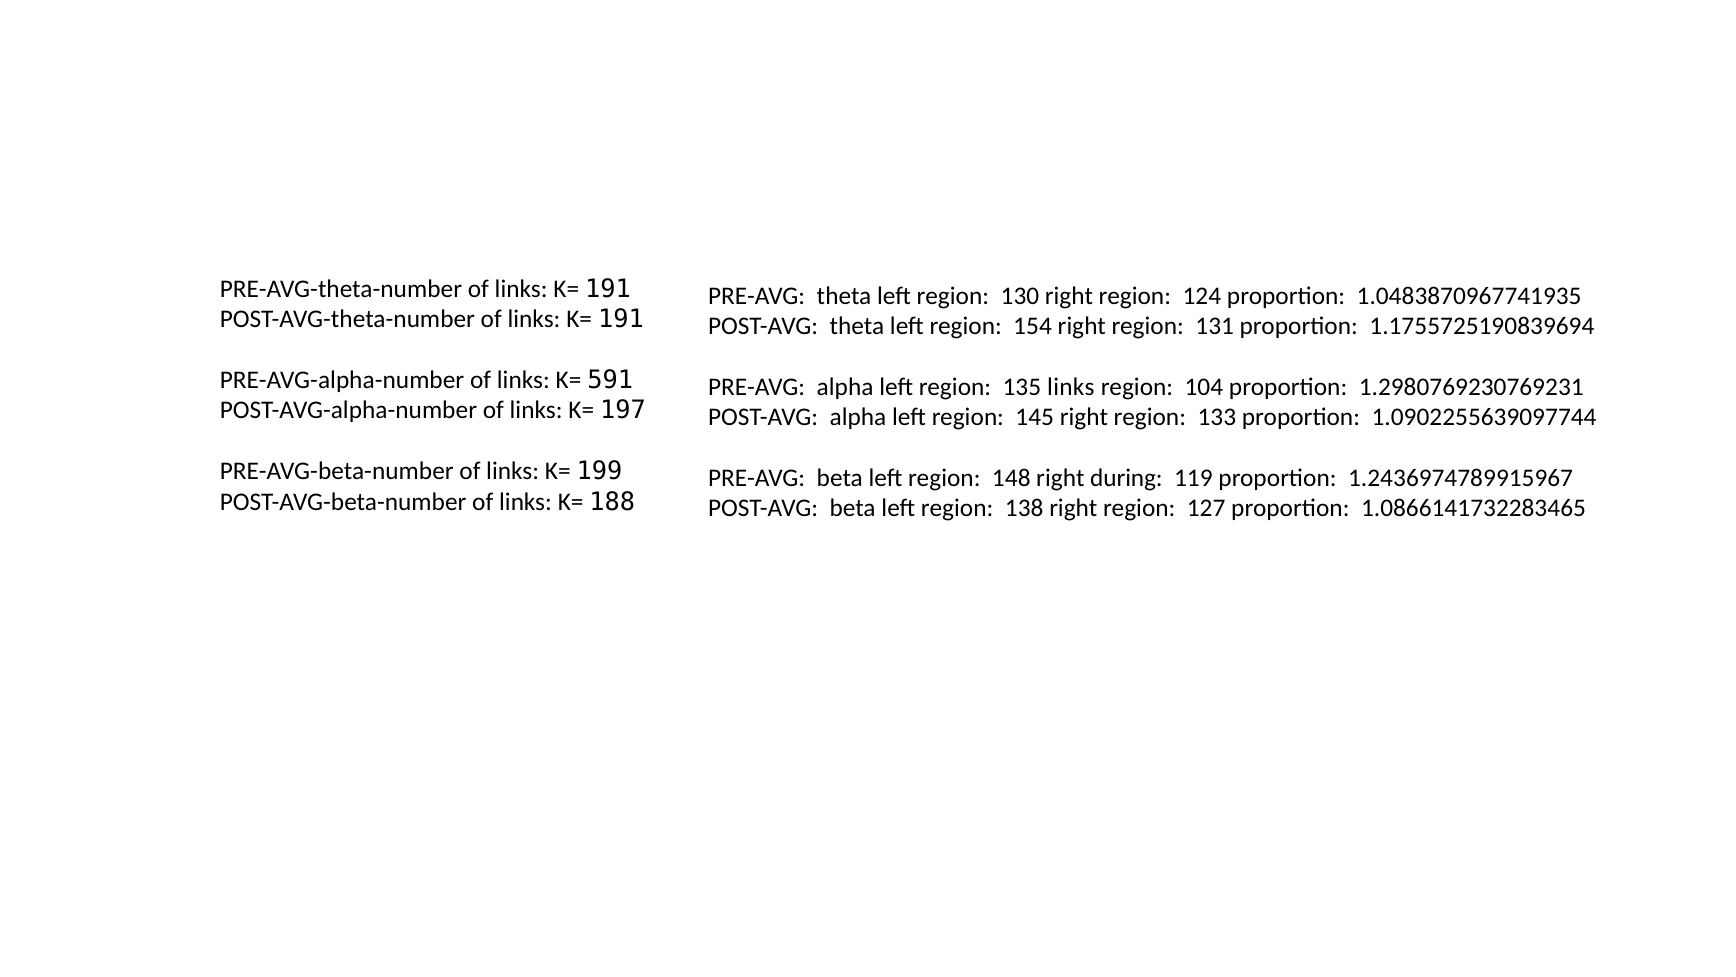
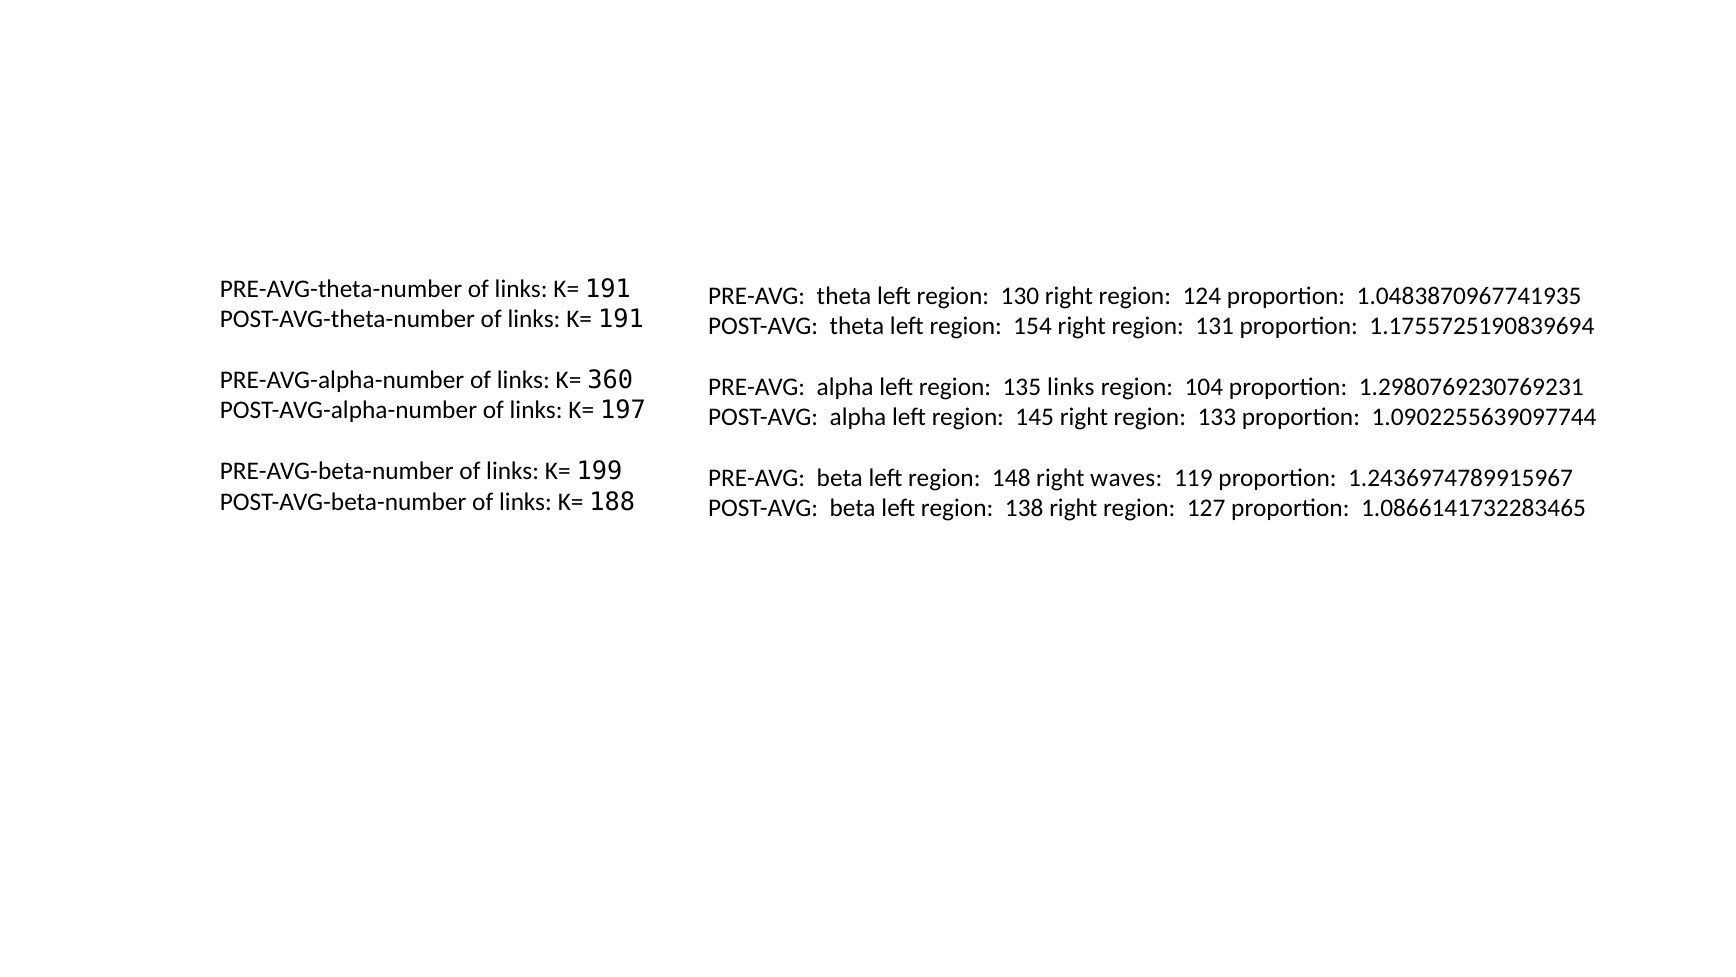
591: 591 -> 360 (610, 380)
during: during -> waves (1126, 478)
